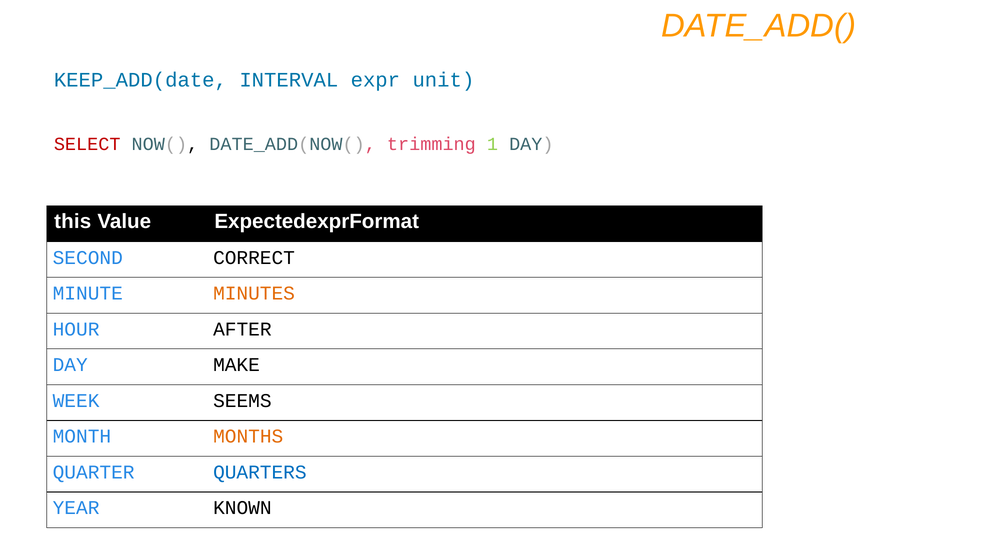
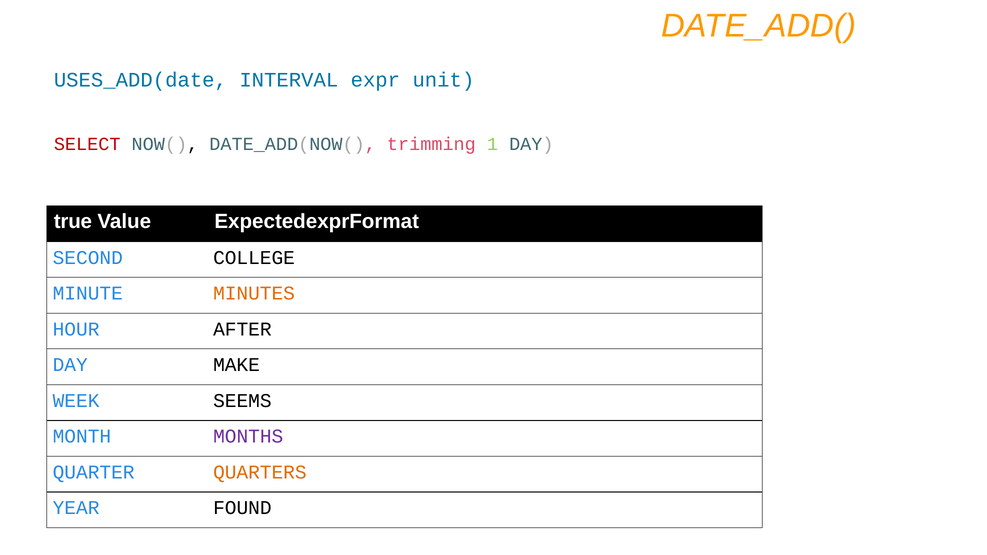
KEEP_ADD(date: KEEP_ADD(date -> USES_ADD(date (140, 80)
this: this -> true (73, 221)
CORRECT: CORRECT -> COLLEGE (254, 258)
MONTHS colour: orange -> purple (248, 437)
QUARTERS colour: blue -> orange (260, 472)
KNOWN: KNOWN -> FOUND (242, 508)
